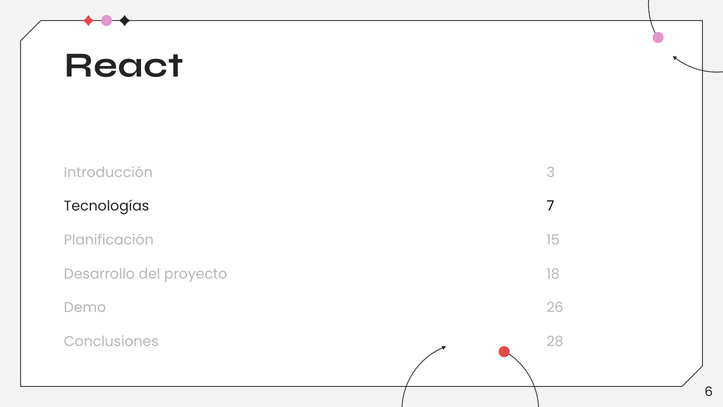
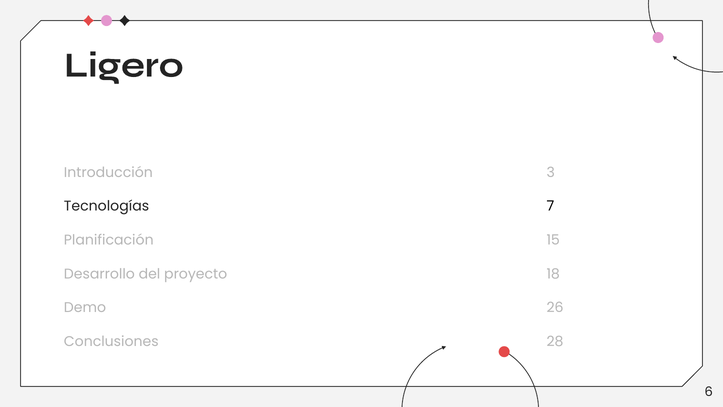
React: React -> Ligero (124, 65)
